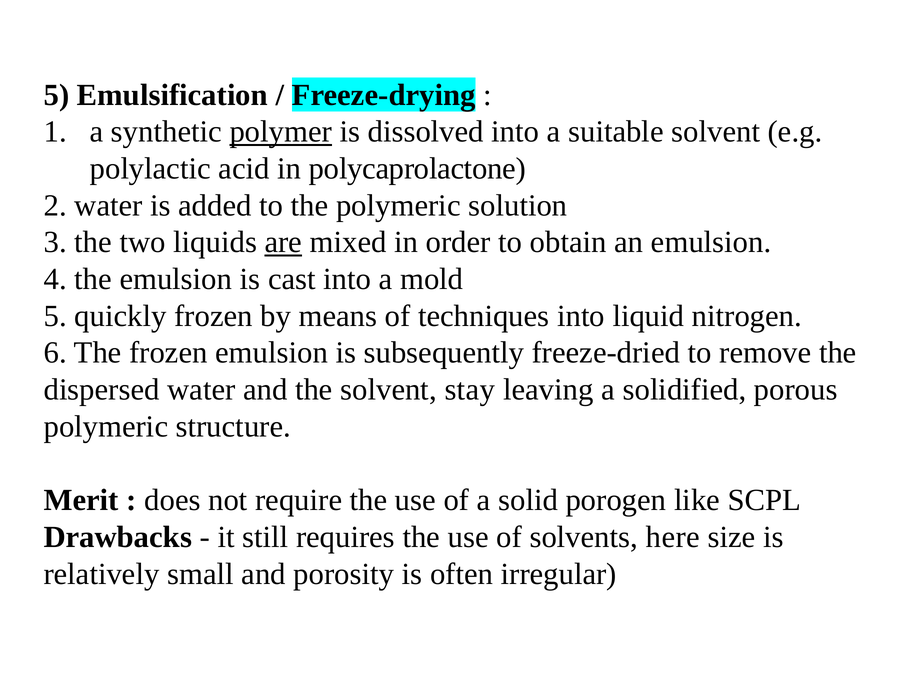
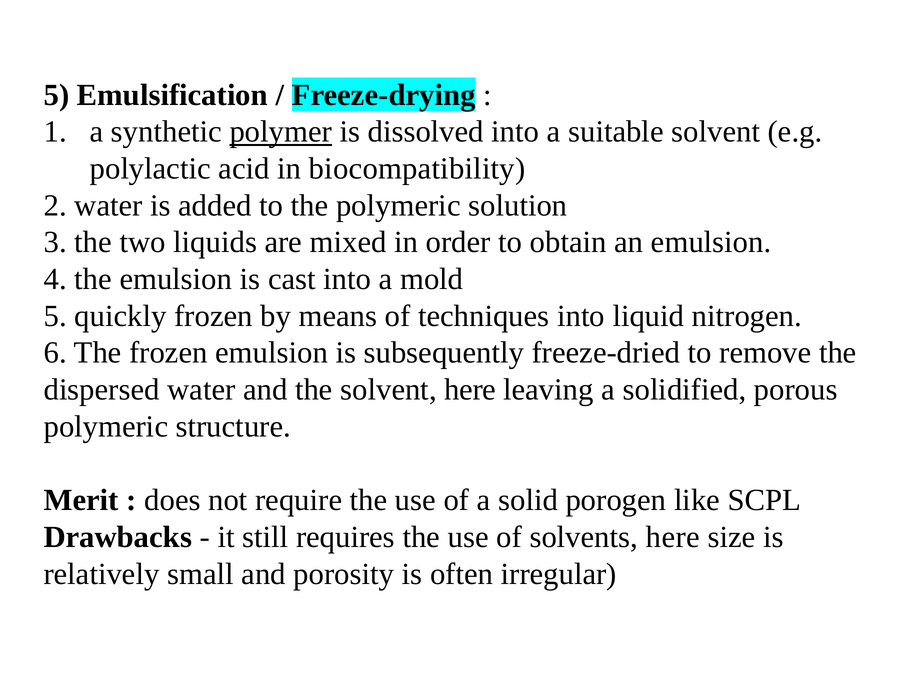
polycaprolactone: polycaprolactone -> biocompatibility (417, 169)
are underline: present -> none (283, 242)
solvent stay: stay -> here (470, 390)
